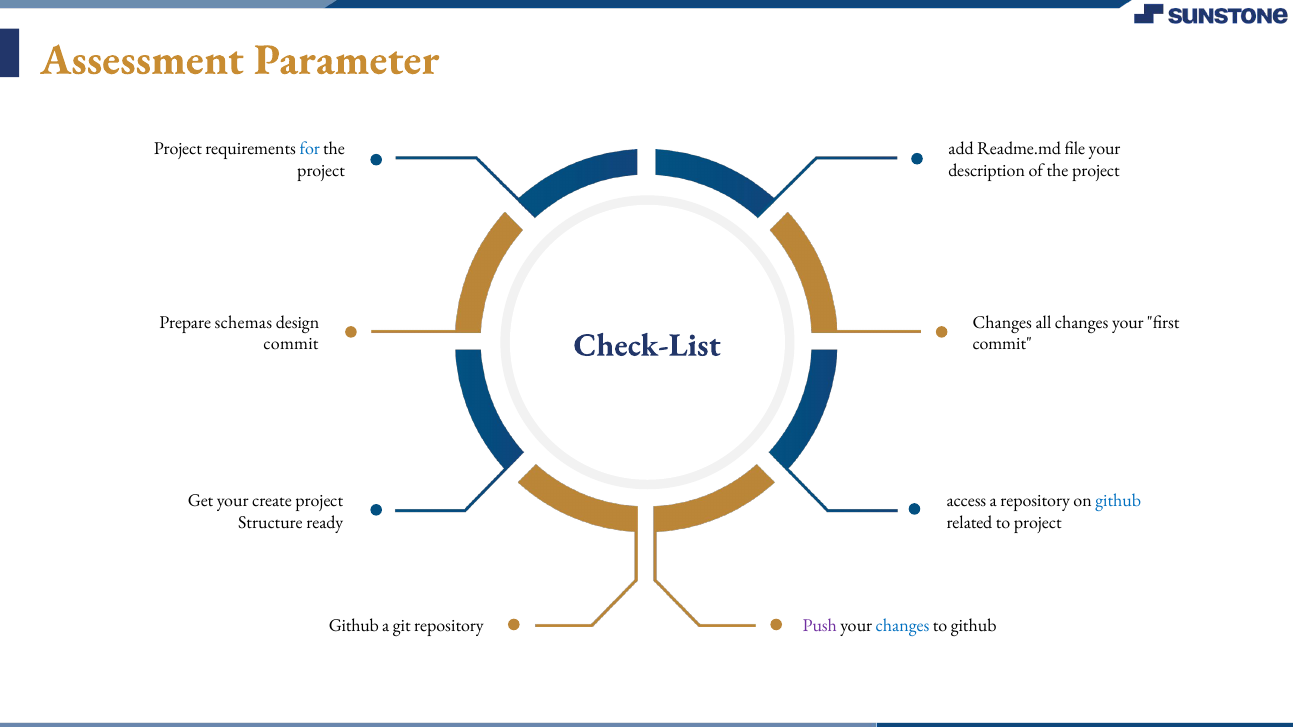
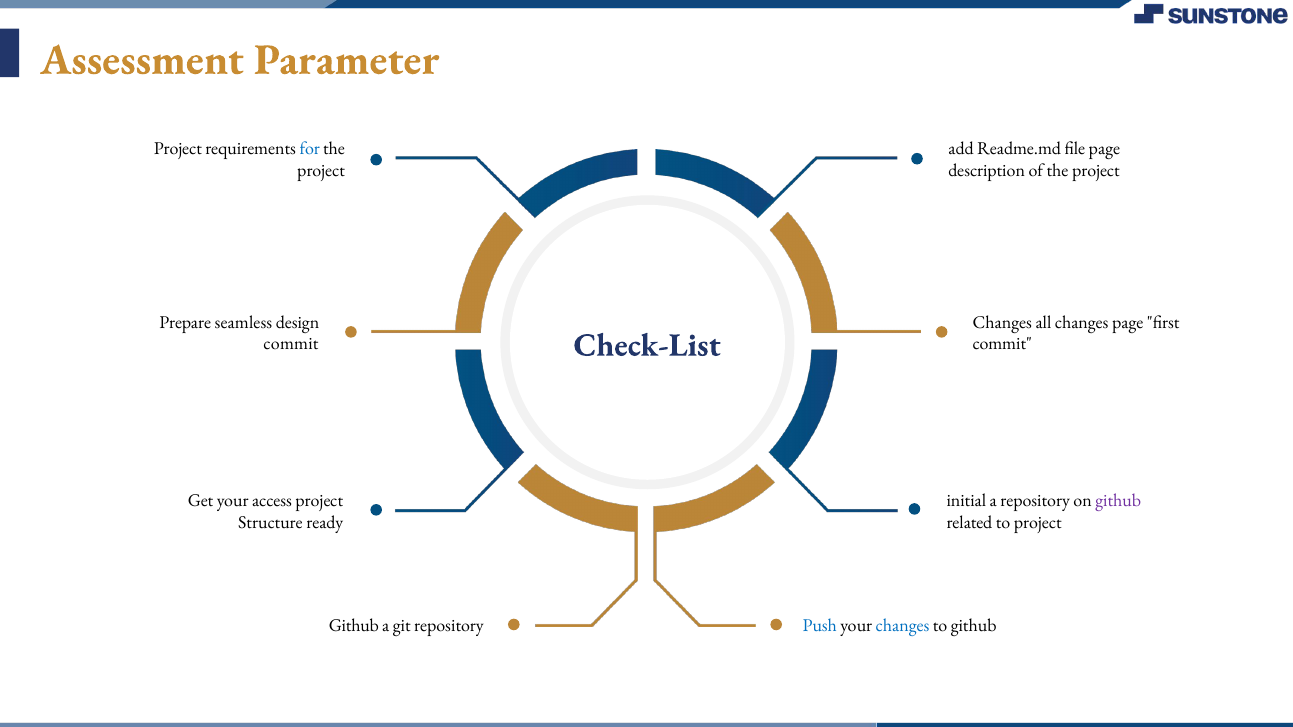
file your: your -> page (1104, 149)
schemas: schemas -> seamless (243, 323)
changes your: your -> page (1128, 323)
create: create -> access (272, 501)
access: access -> initial (966, 501)
github colour: blue -> purple (1118, 501)
Push colour: purple -> blue (820, 626)
